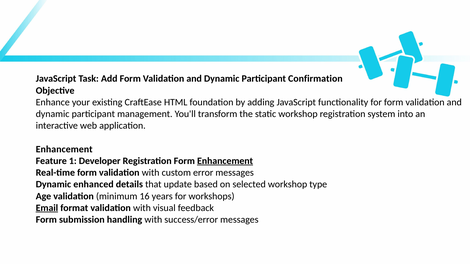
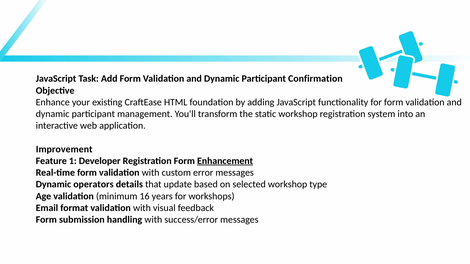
Enhancement: Enhancement -> Improvement (64, 149)
enhanced: enhanced -> operators (93, 185)
Email underline: present -> none (47, 208)
